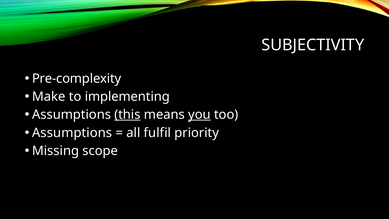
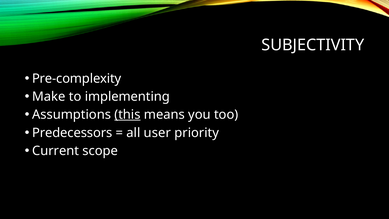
you underline: present -> none (199, 115)
Assumptions: Assumptions -> Predecessors (72, 133)
fulfil: fulfil -> user (157, 133)
Missing: Missing -> Current (56, 151)
